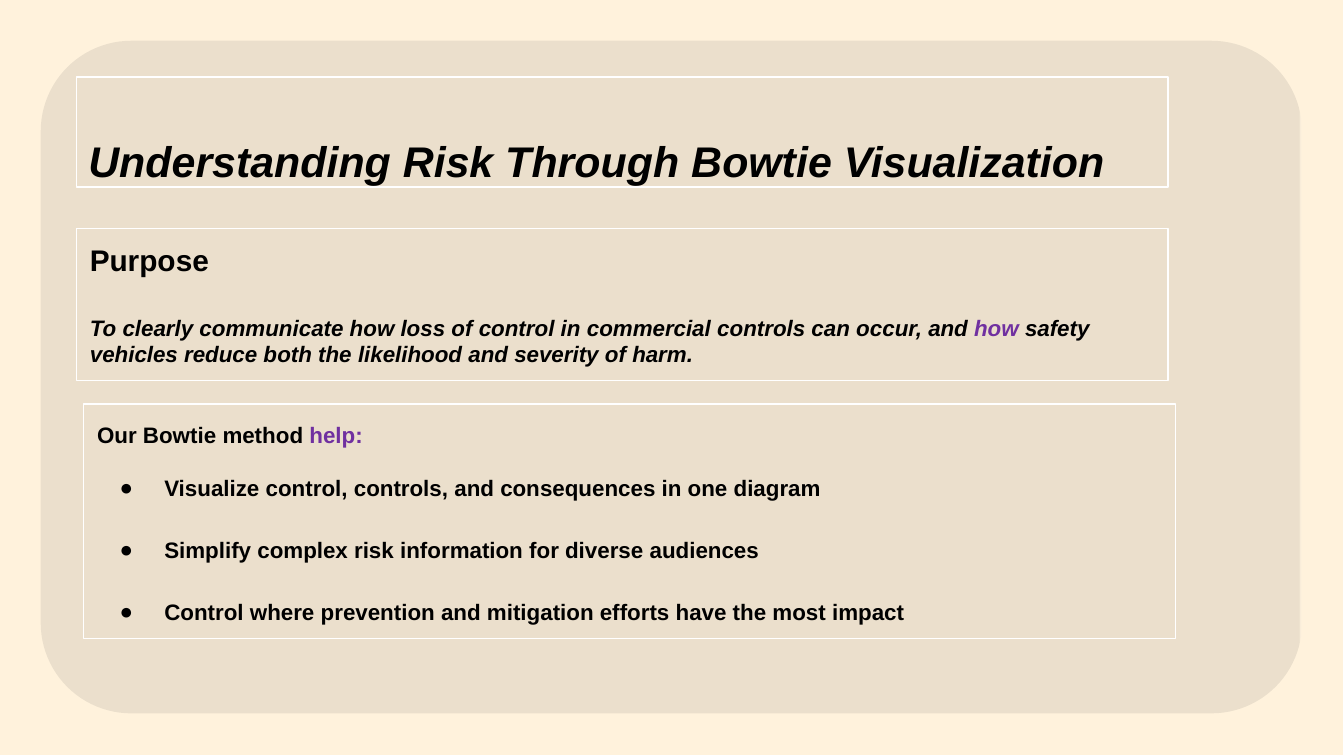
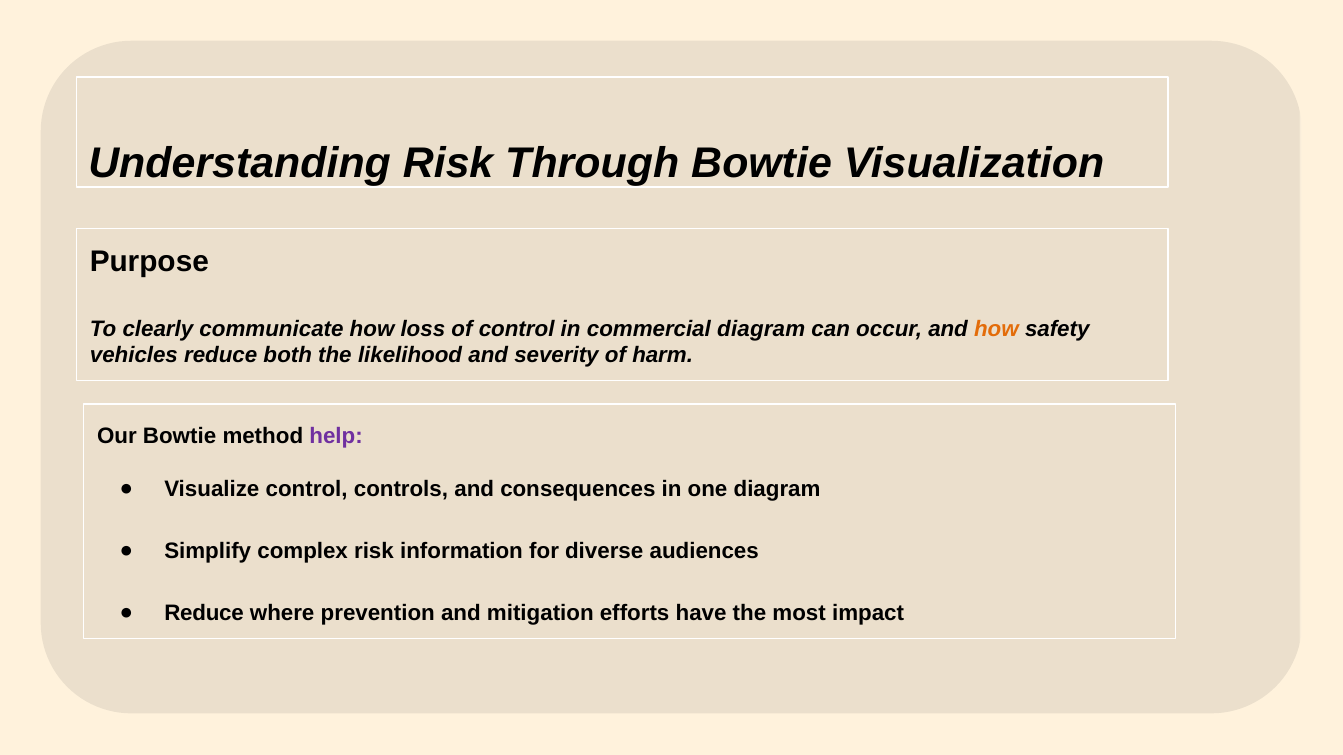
commercial controls: controls -> diagram (761, 329)
how colour: purple -> orange (996, 329)
Control: Control -> Reduce (204, 613)
